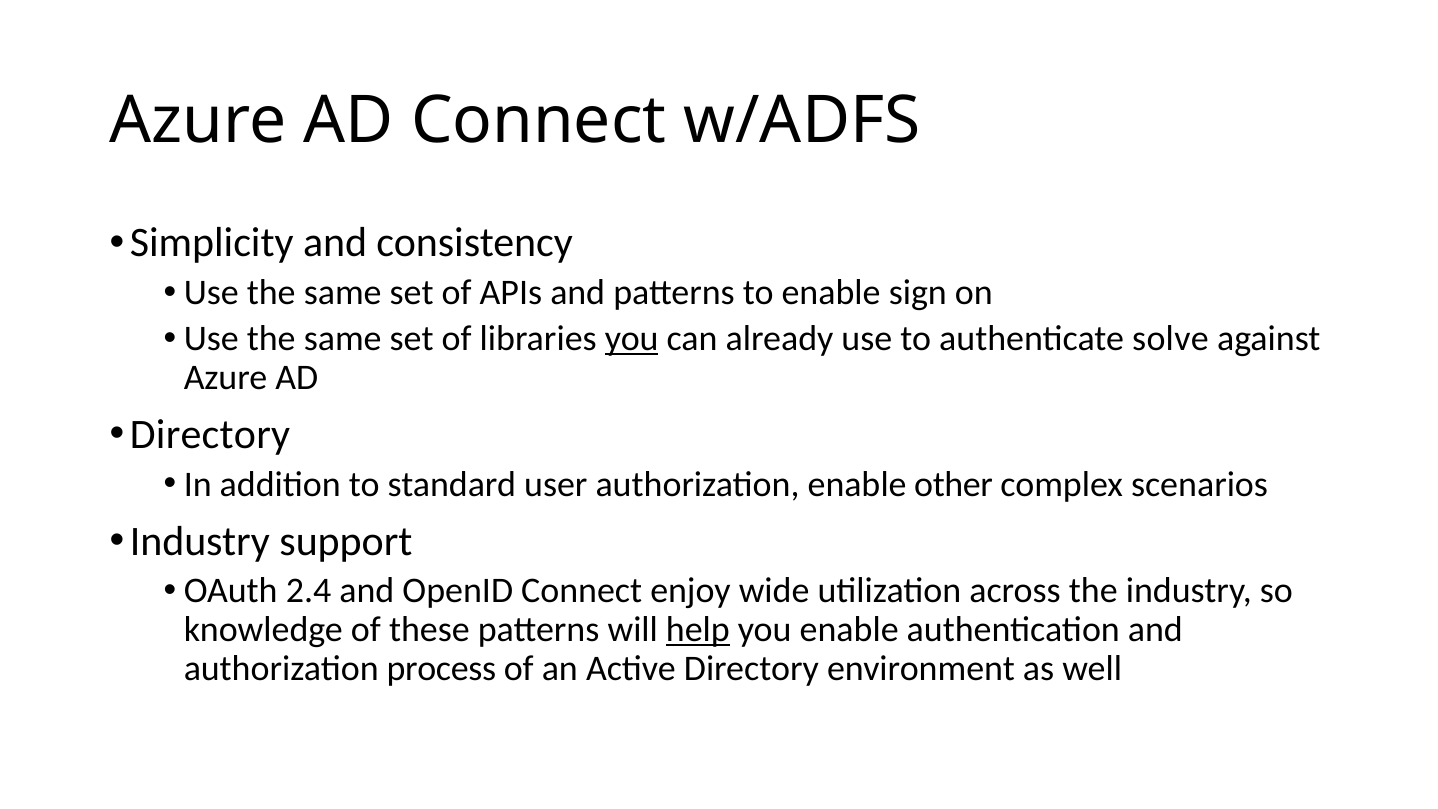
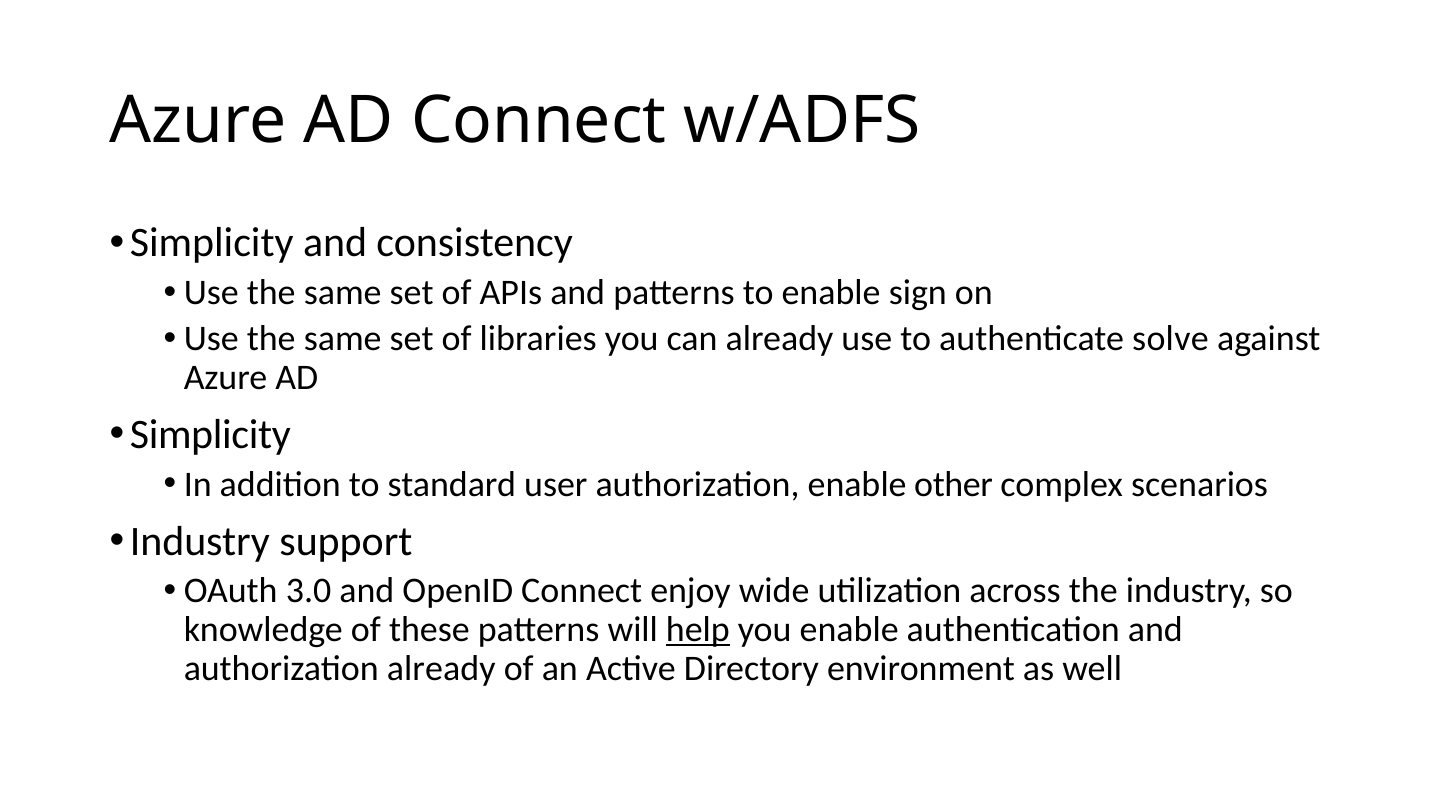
you underline: present -> none (632, 339)
Directory: Directory -> Simplicity (210, 435)
2.4: 2.4 -> 3.0 (309, 591)
authorization process: process -> already (441, 668)
